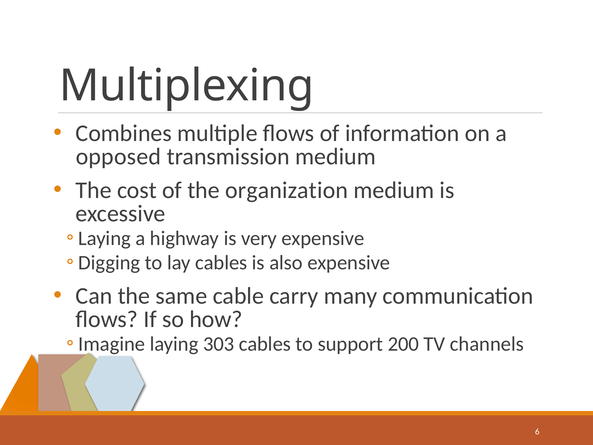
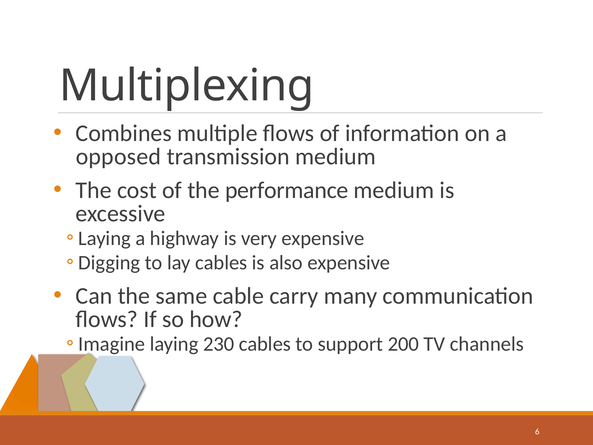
organization: organization -> performance (287, 190)
303: 303 -> 230 (219, 344)
